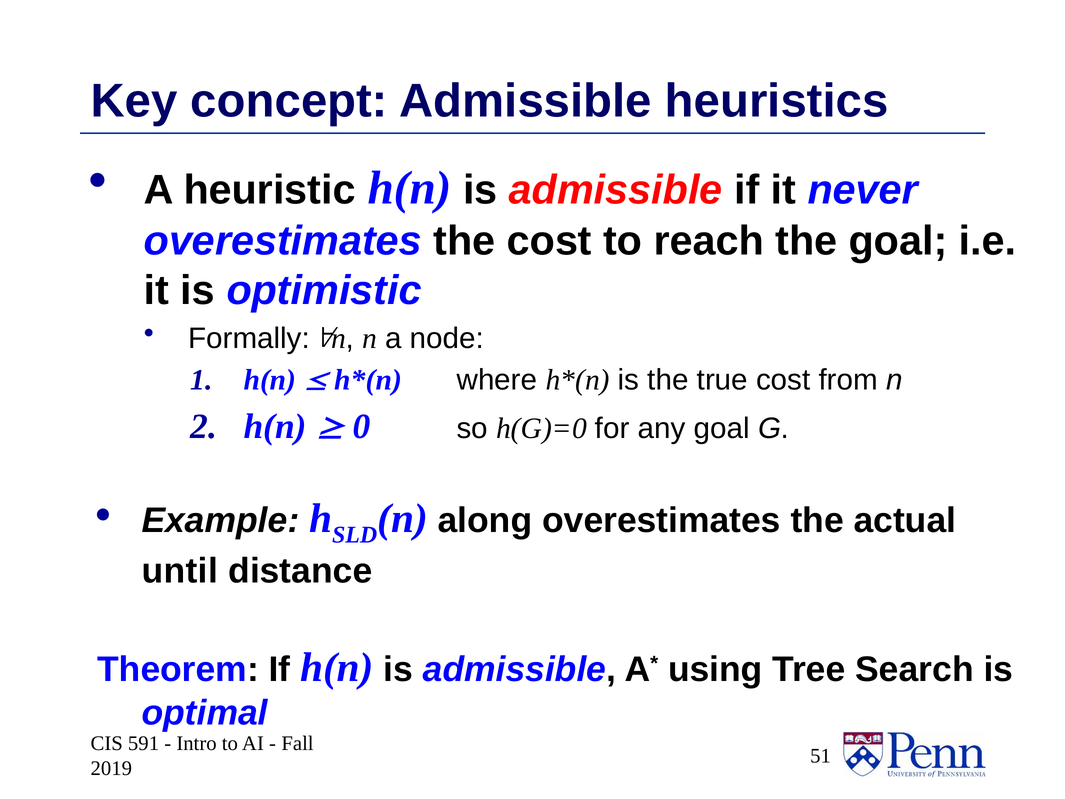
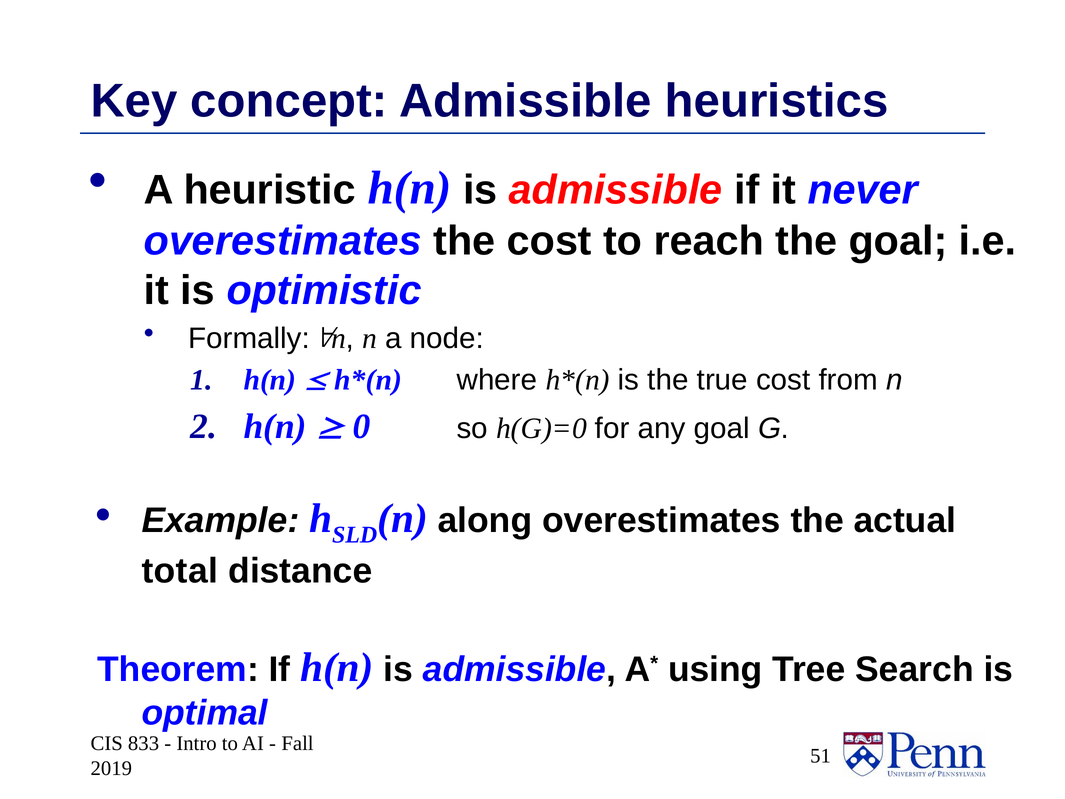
until: until -> total (180, 571)
591: 591 -> 833 (144, 743)
